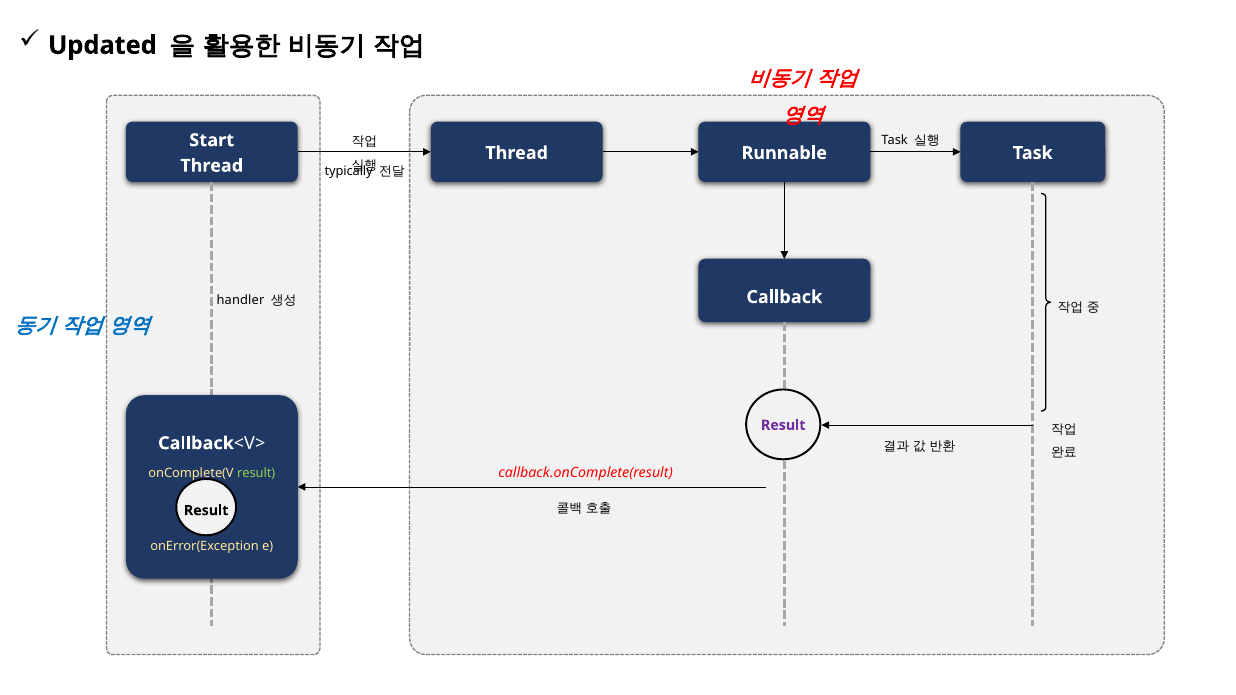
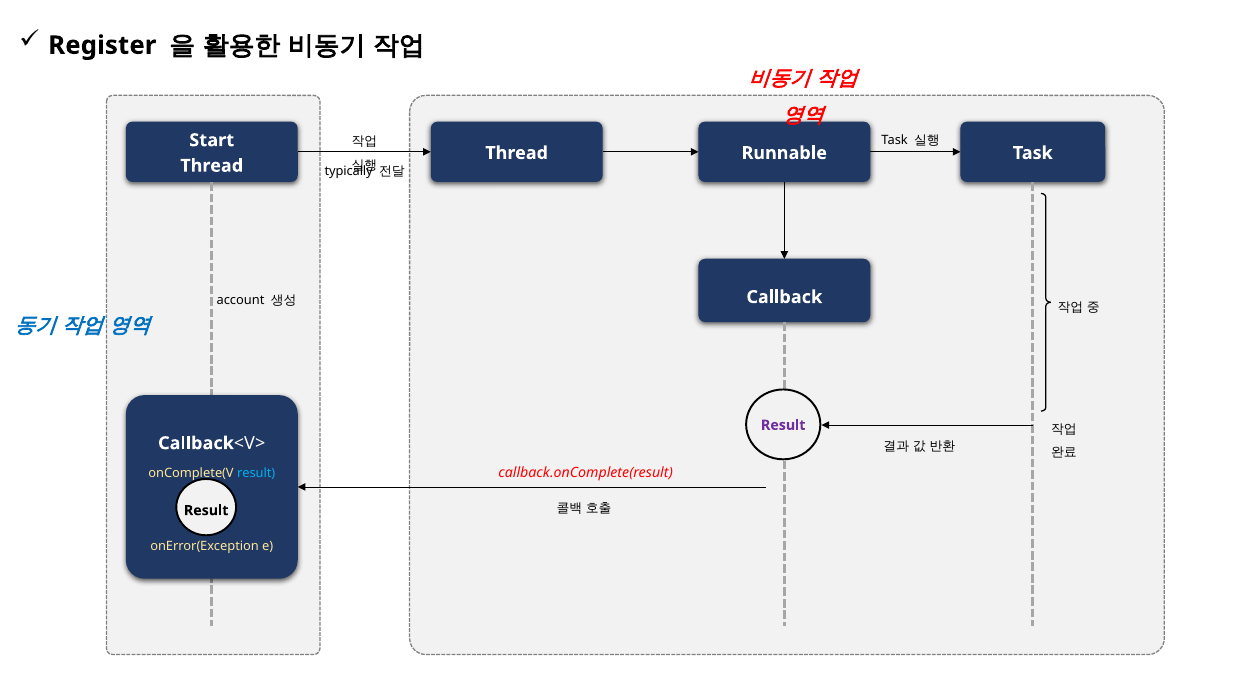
Updated: Updated -> Register (102, 45)
handler: handler -> account (241, 300)
result colour: light green -> light blue (256, 473)
